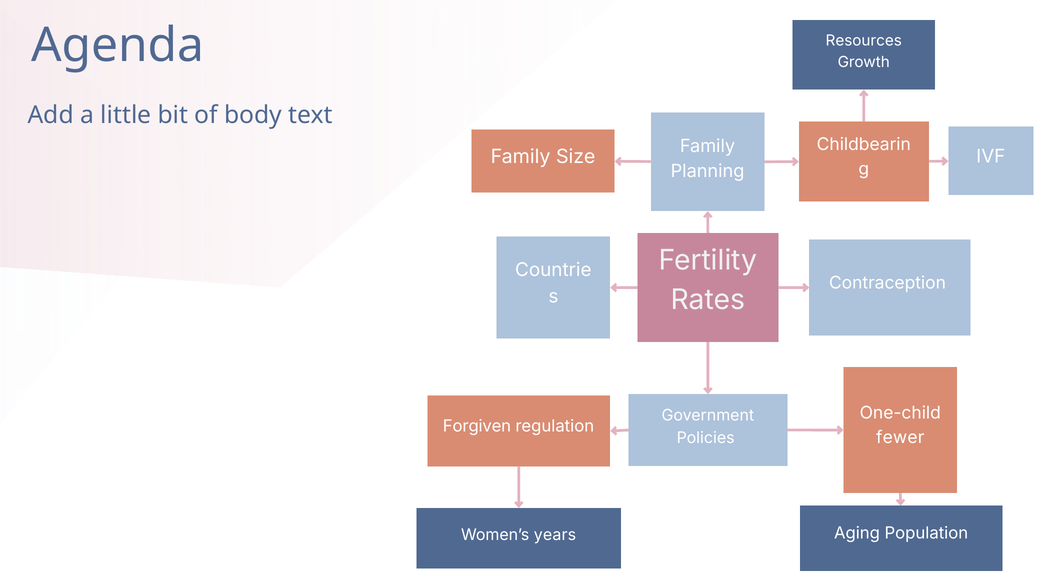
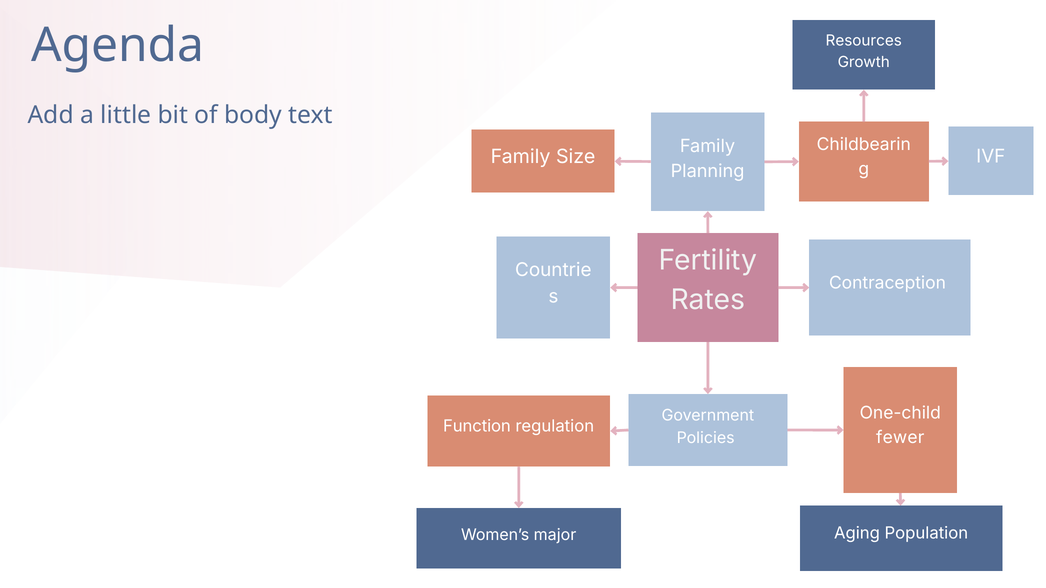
Forgiven: Forgiven -> Function (477, 426)
years: years -> major (555, 535)
